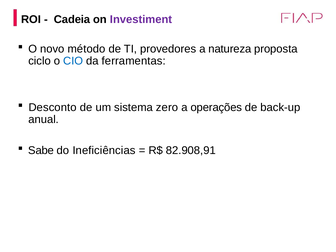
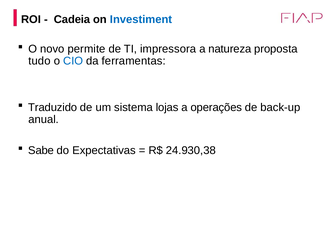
Investiment colour: purple -> blue (141, 19)
método: método -> permite (86, 49)
provedores: provedores -> impressora (168, 49)
ciclo: ciclo -> tudo (40, 61)
Desconto: Desconto -> Traduzido (53, 107)
zero: zero -> lojas (167, 107)
Ineficiências: Ineficiências -> Expectativas (104, 150)
82.908,91: 82.908,91 -> 24.930,38 (191, 150)
